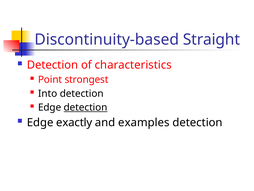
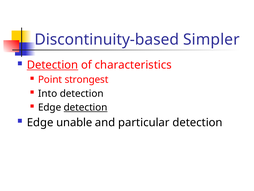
Straight: Straight -> Simpler (211, 39)
Detection underline: none -> present (53, 65)
exactly: exactly -> unable (74, 122)
examples: examples -> particular (144, 122)
